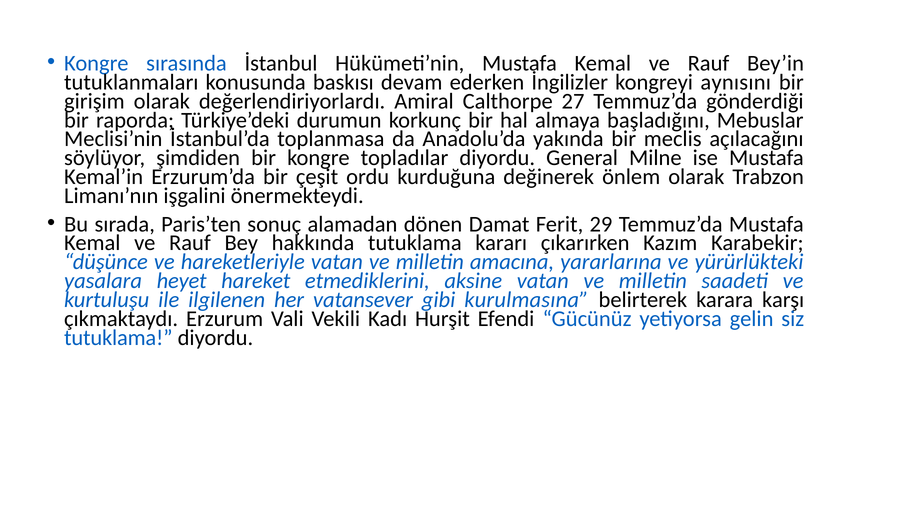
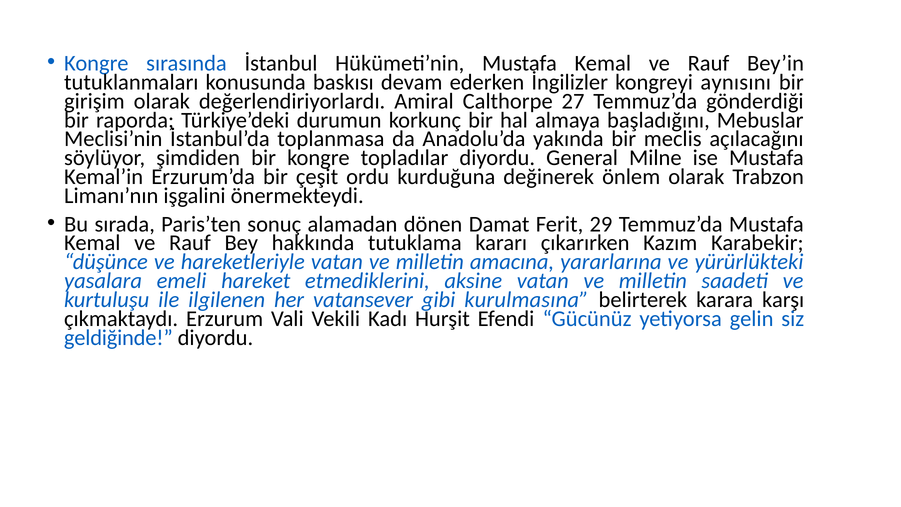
heyet: heyet -> emeli (182, 281)
tutuklama: tutuklama -> geldiğinde (118, 338)
